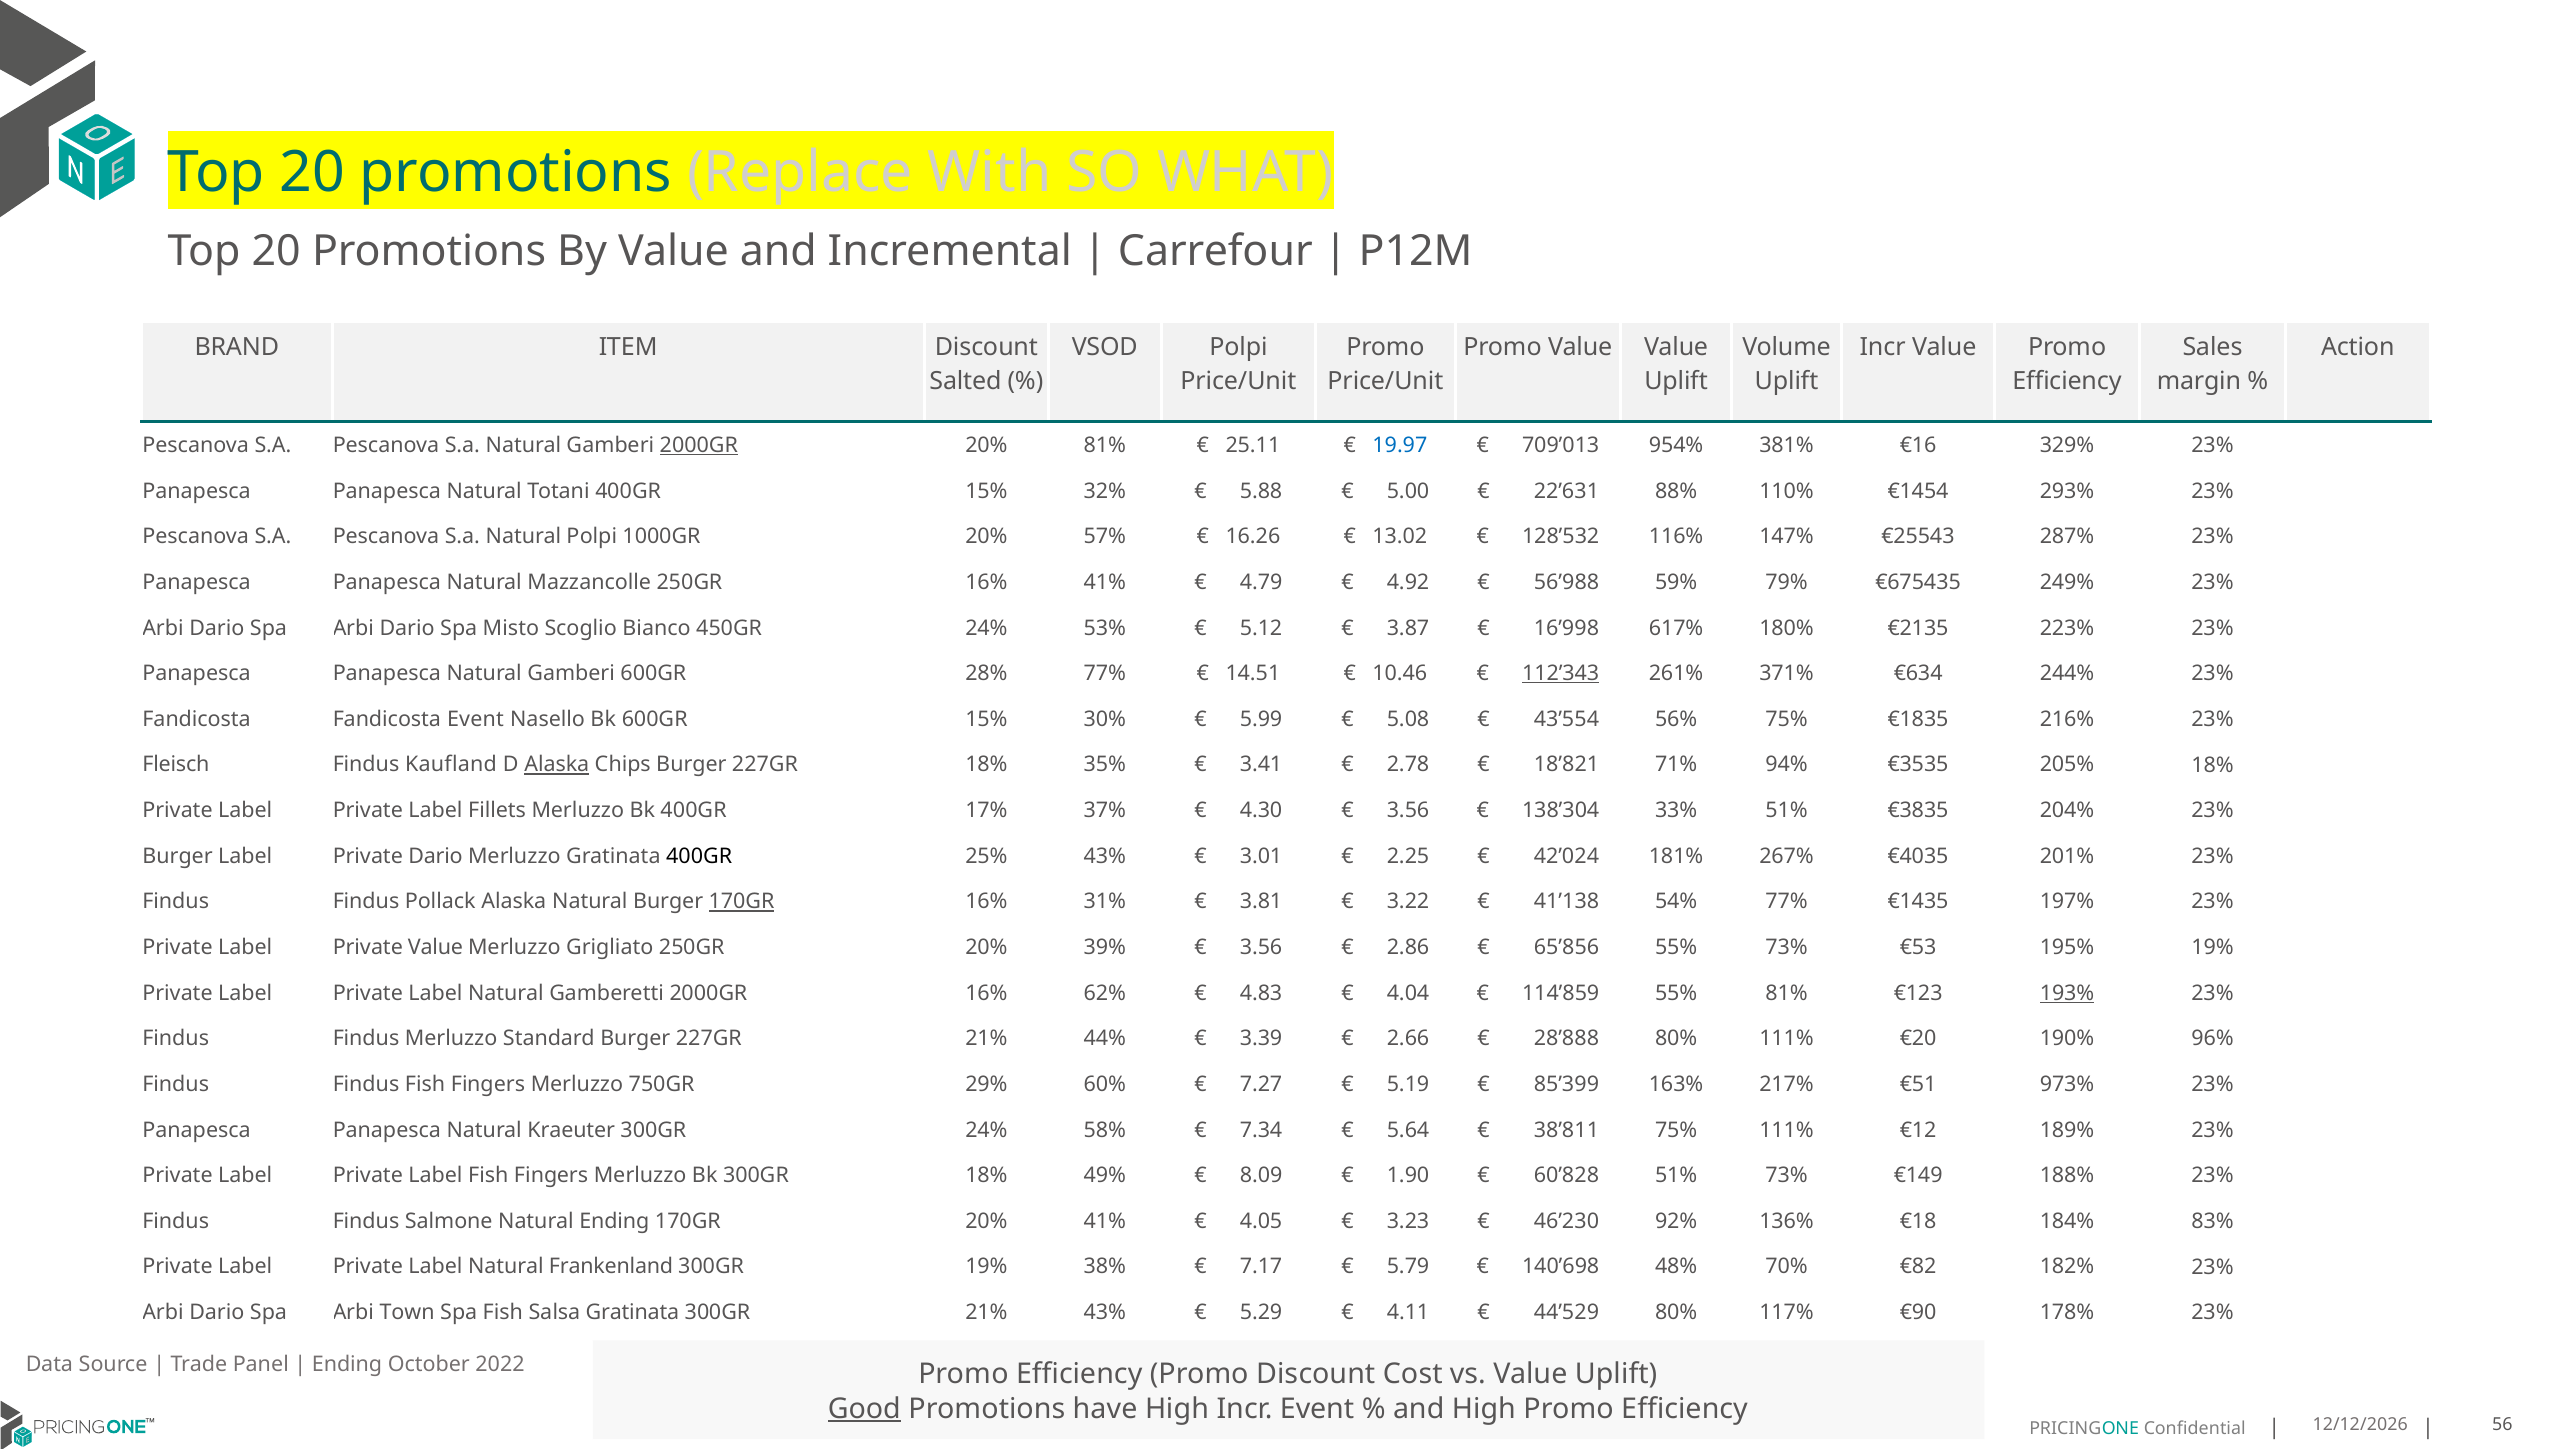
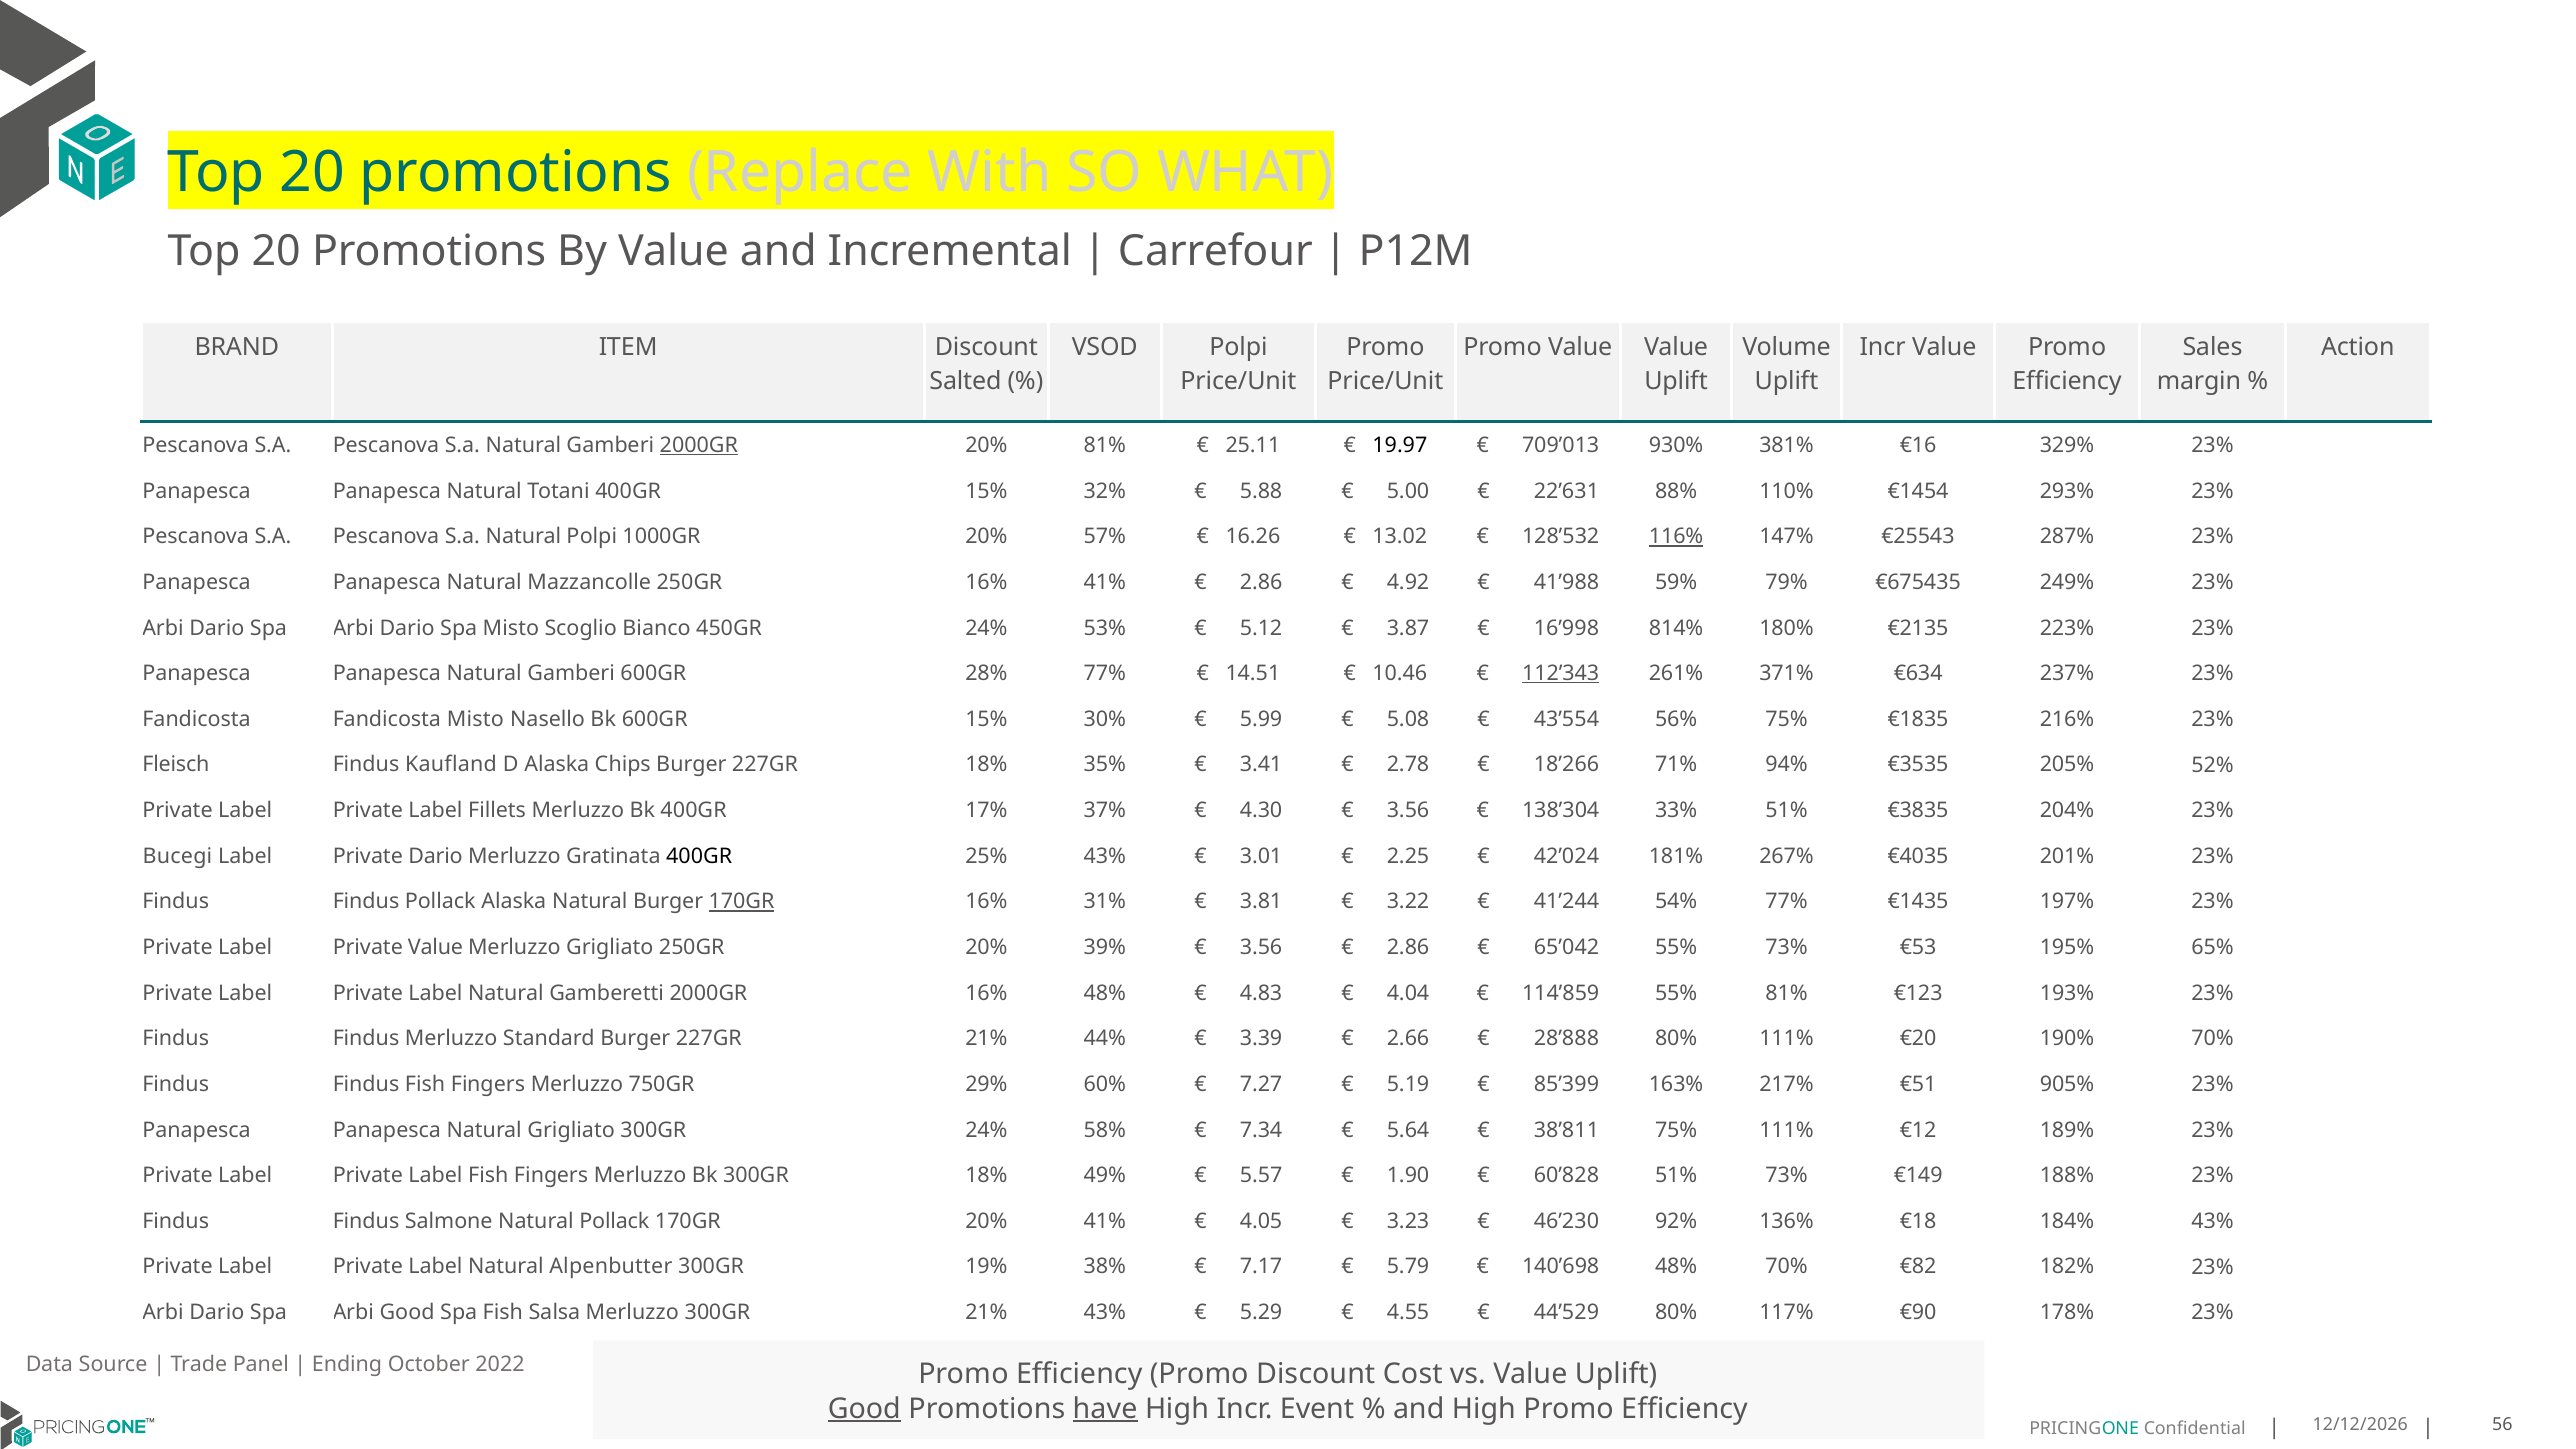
19.97 colour: blue -> black (1400, 445)
954%: 954% -> 930% (1676, 445)
116% underline: none -> present (1676, 537)
4.79: 4.79 -> 2.86 (1261, 582)
56’988: 56’988 -> 41’988 (1567, 582)
617%: 617% -> 814% (1676, 628)
244%: 244% -> 237% (2067, 674)
Fandicosta Event: Event -> Misto (475, 719)
Alaska underline: present -> none (557, 765)
18’821: 18’821 -> 18’266 (1567, 765)
205% 18%: 18% -> 52% (2213, 765)
Burger: Burger -> Bucegi (177, 856)
41’138: 41’138 -> 41’244 (1567, 902)
65’856: 65’856 -> 65’042 (1567, 947)
195% 19%: 19% -> 65% (2213, 948)
16% 62%: 62% -> 48% (1105, 993)
193% underline: present -> none (2067, 993)
190% 96%: 96% -> 70% (2213, 1039)
973%: 973% -> 905% (2067, 1084)
Natural Kraeuter: Kraeuter -> Grigliato (571, 1130)
8.09: 8.09 -> 5.57 (1261, 1176)
Natural Ending: Ending -> Pollack (614, 1221)
184% 83%: 83% -> 43% (2213, 1221)
Frankenland: Frankenland -> Alpenbutter (611, 1267)
Arbi Town: Town -> Good (407, 1313)
Salsa Gratinata: Gratinata -> Merluzzo (632, 1313)
4.11: 4.11 -> 4.55 (1408, 1313)
have underline: none -> present (1105, 1409)
